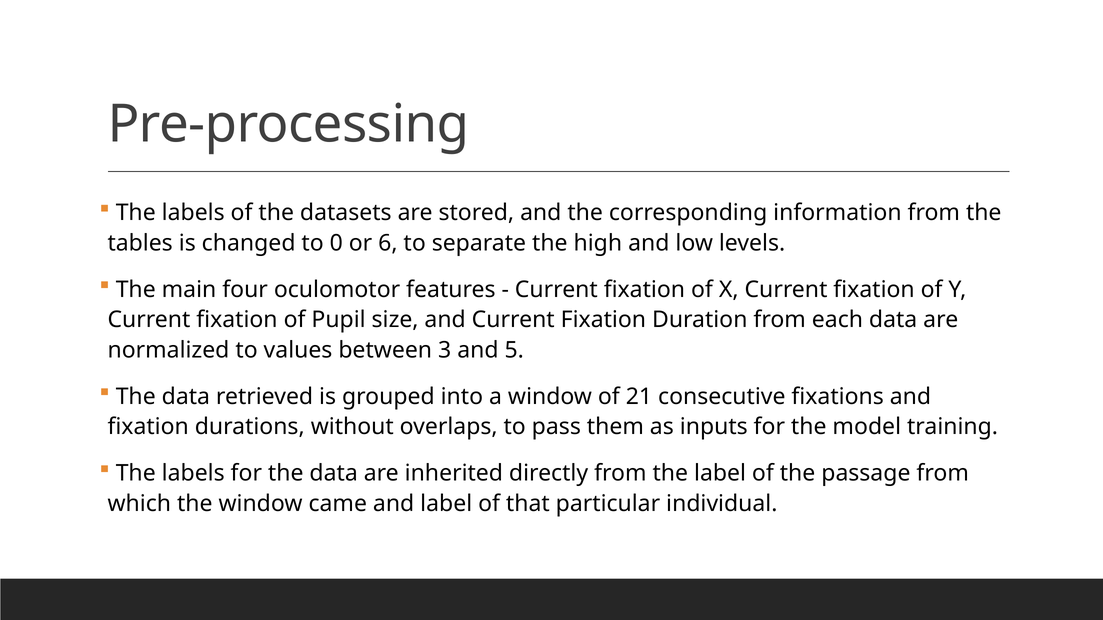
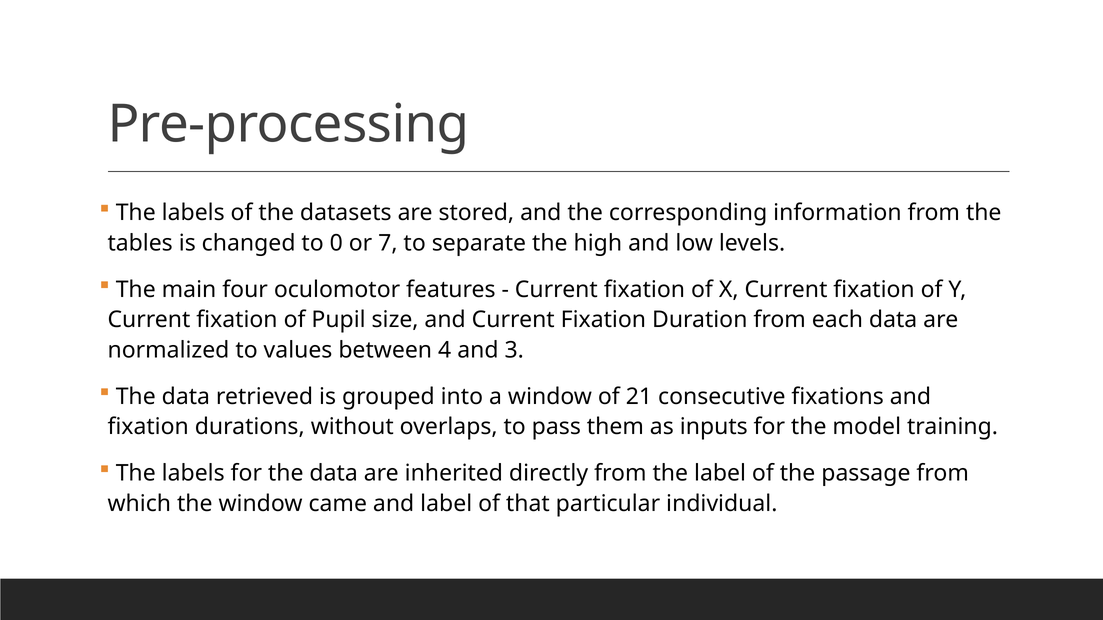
6: 6 -> 7 (388, 243)
3: 3 -> 4 (445, 350)
5: 5 -> 3 (514, 350)
